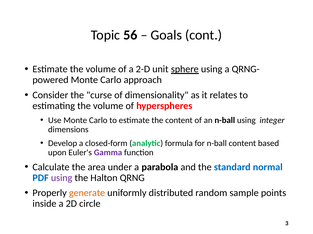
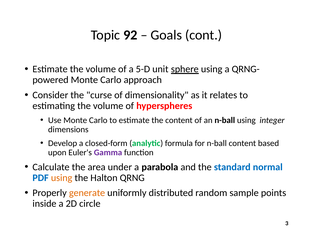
56: 56 -> 92 (130, 35)
2-D: 2-D -> 5-D (143, 69)
using colour: purple -> orange (62, 178)
